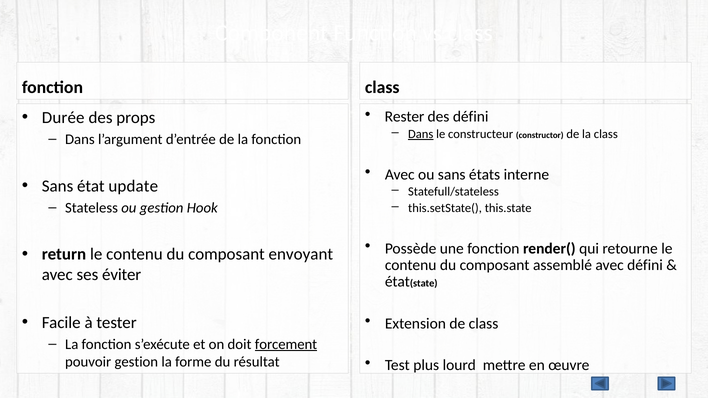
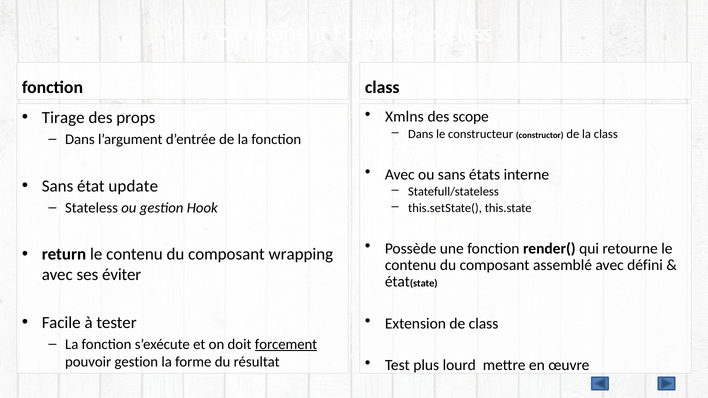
Rester: Rester -> Xmlns (404, 117)
des défini: défini -> scope (471, 117)
Durée: Durée -> Tirage (63, 118)
Dans underline: present -> none (421, 134)
envoyant: envoyant -> wrapping (301, 255)
